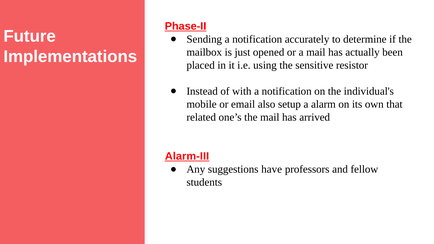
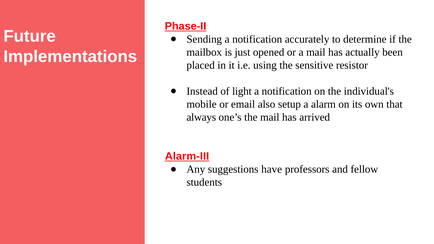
with: with -> light (242, 91)
related: related -> always (201, 117)
